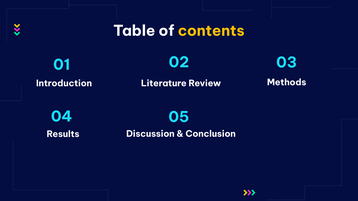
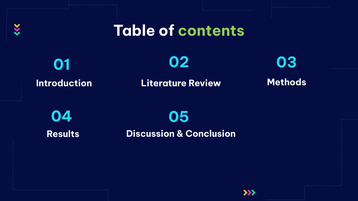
contents colour: yellow -> light green (211, 31)
